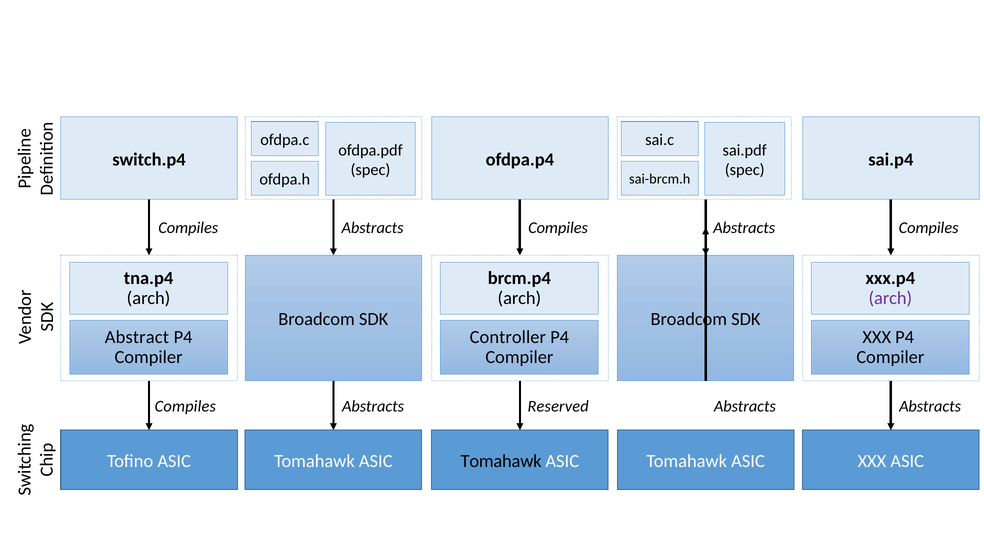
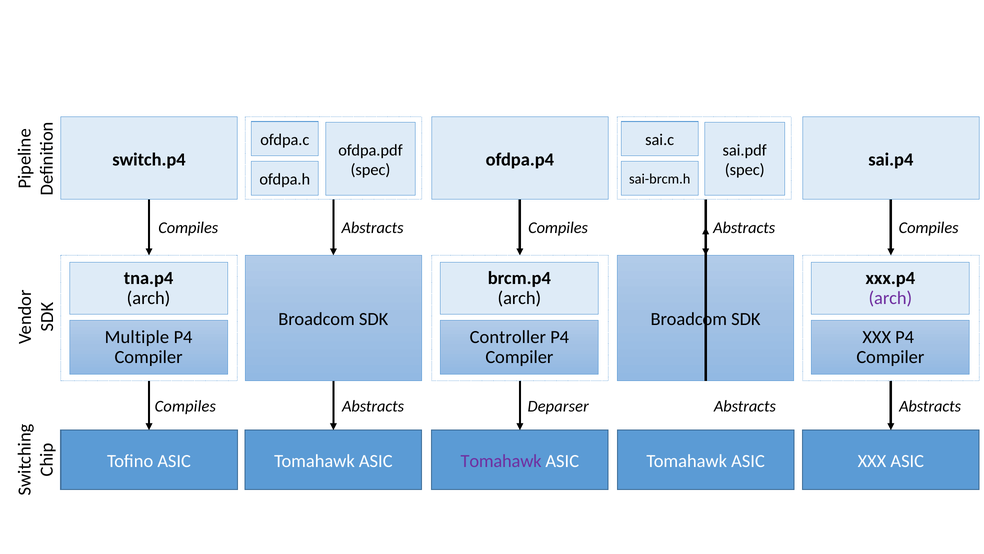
Abstract: Abstract -> Multiple (137, 337)
Reserved: Reserved -> Deparser (558, 406)
Tomahawk colour: black -> purple (501, 461)
